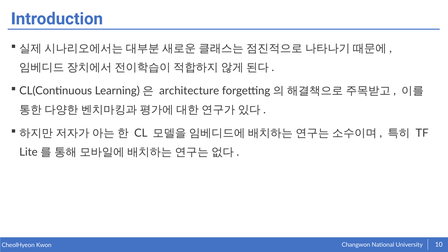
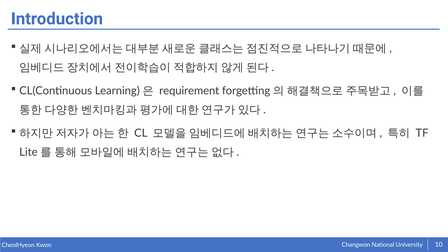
architecture: architecture -> requirement (189, 91)
